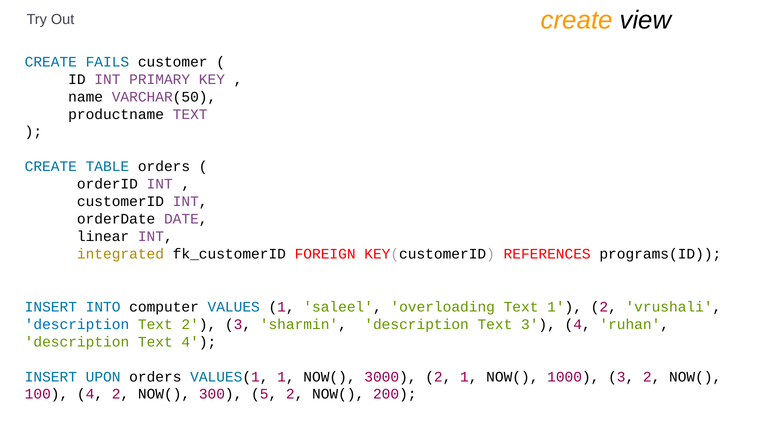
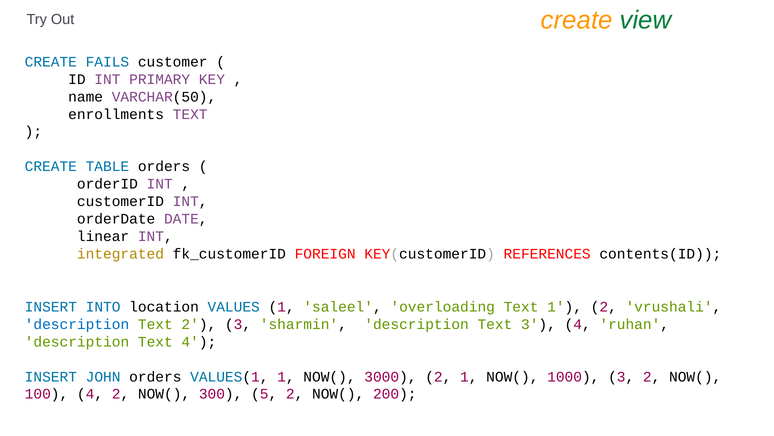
view colour: black -> green (646, 20)
productname: productname -> enrollments (116, 114)
programs(ID: programs(ID -> contents(ID (660, 253)
computer: computer -> location (164, 307)
UPON: UPON -> JOHN (103, 376)
